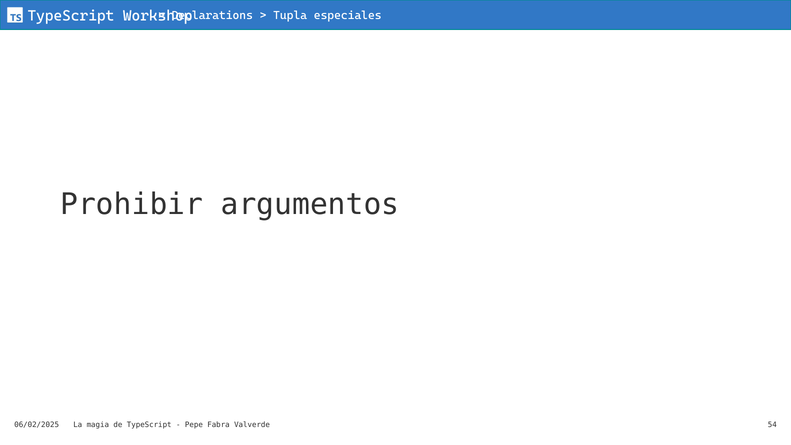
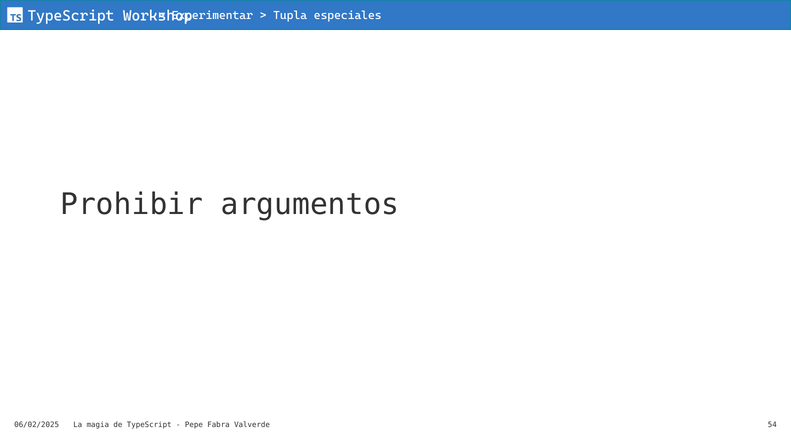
Declarations: Declarations -> Experimentar (212, 15)
